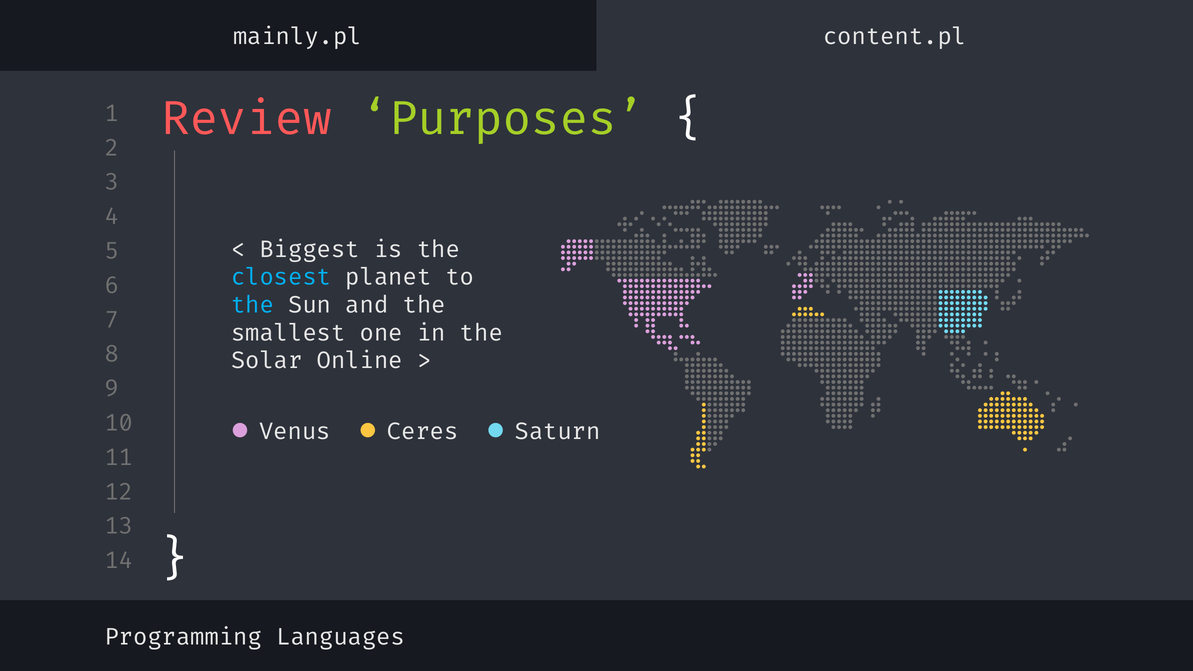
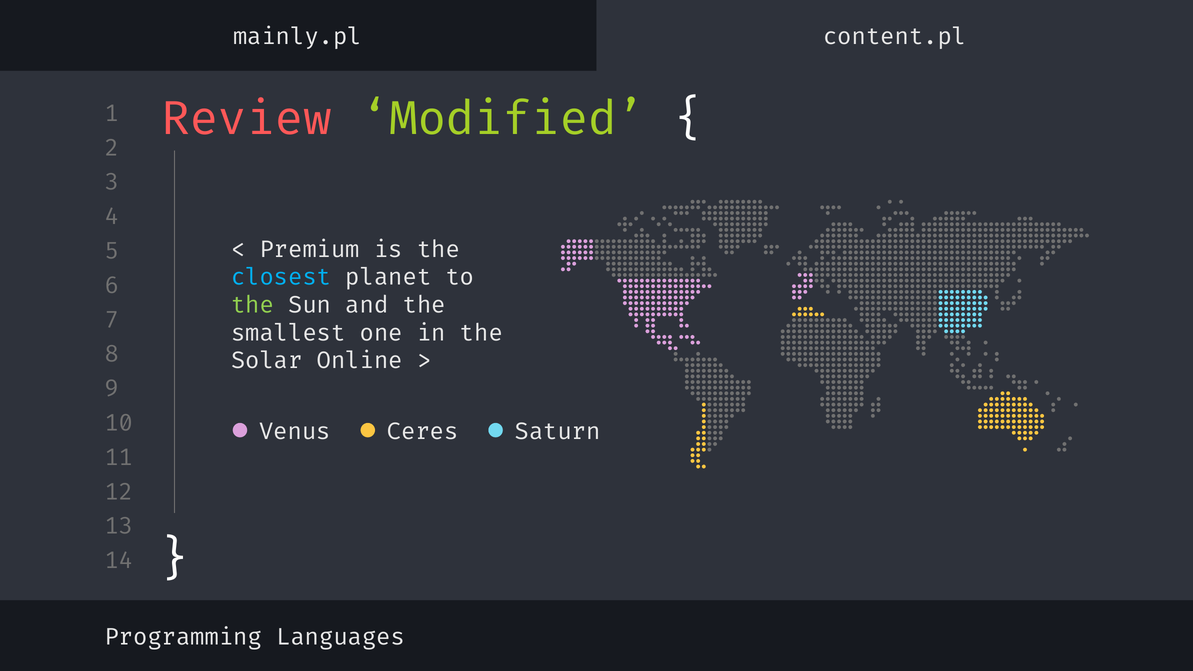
Purposes: Purposes -> Modified (503, 119)
Biggest: Biggest -> Premium (310, 249)
the colour: light blue -> light green (252, 305)
